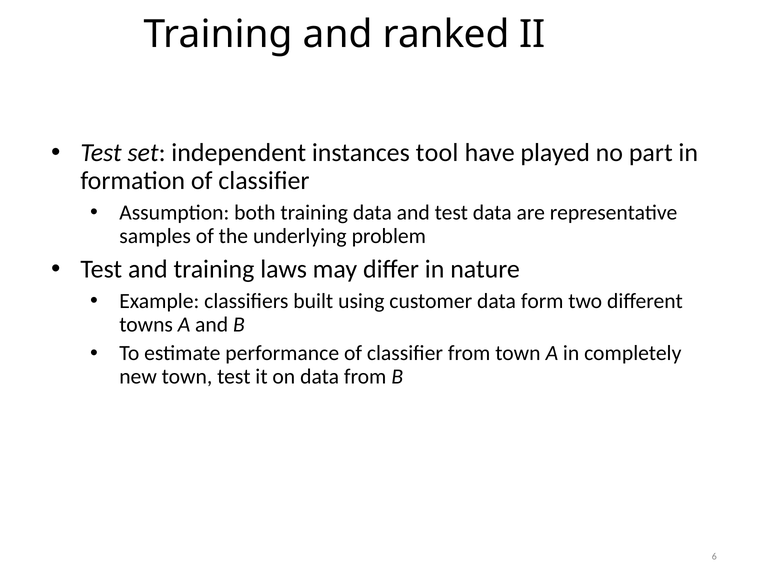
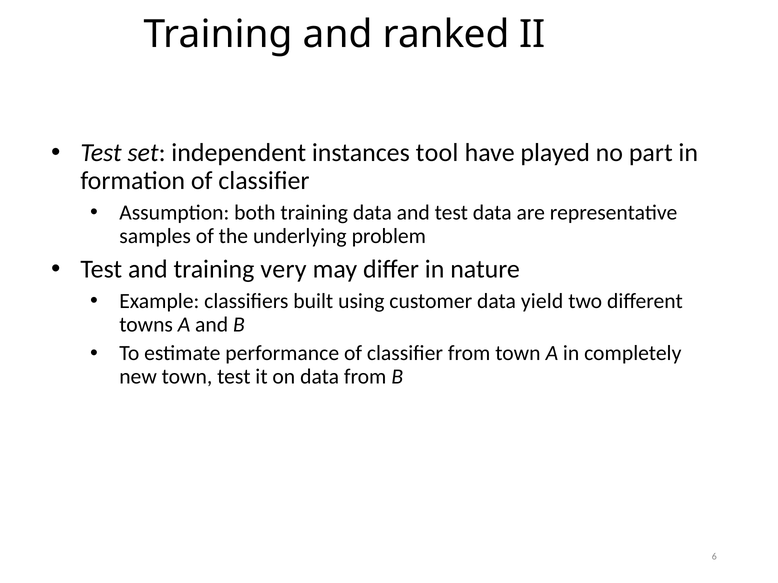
laws: laws -> very (283, 269)
form: form -> yield (542, 301)
